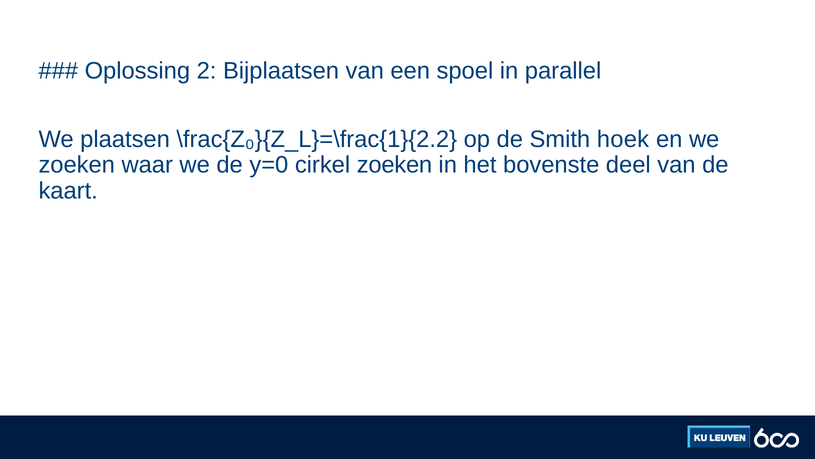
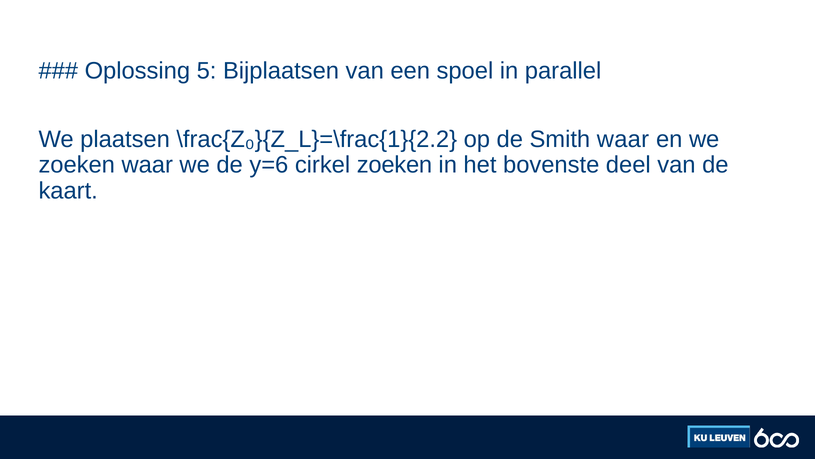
2: 2 -> 5 (207, 71)
Smith hoek: hoek -> waar (623, 139)
y=0: y=0 -> y=6 (269, 165)
